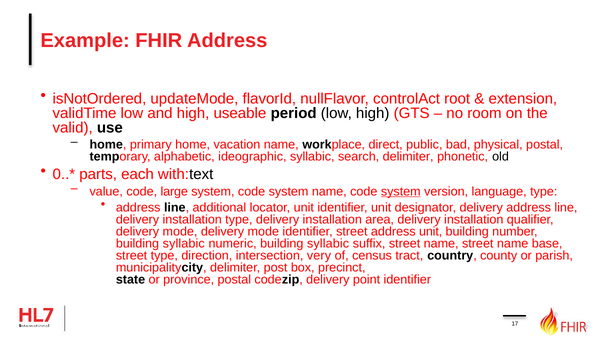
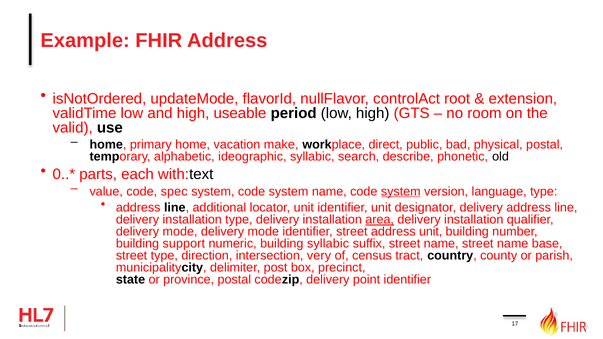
vacation name: name -> make (281, 145)
search delimiter: delimiter -> describe (408, 157)
large: large -> spec (174, 191)
area underline: none -> present (380, 220)
syllabic: syllabic -> support (184, 244)
